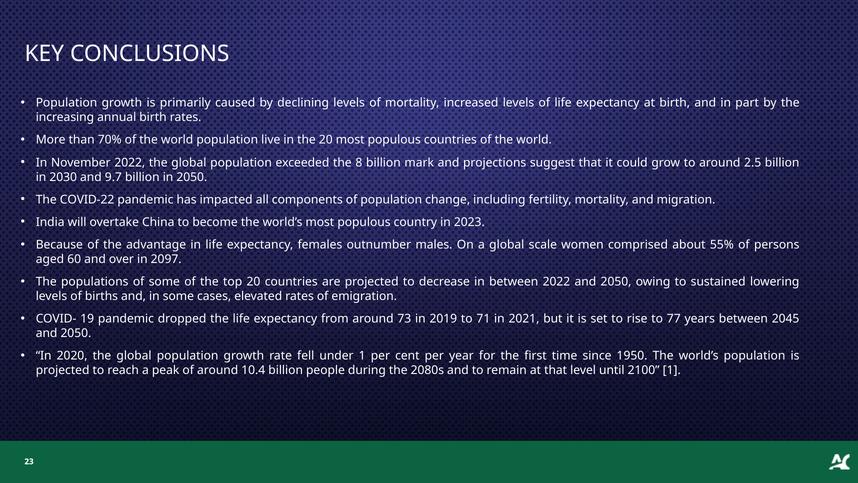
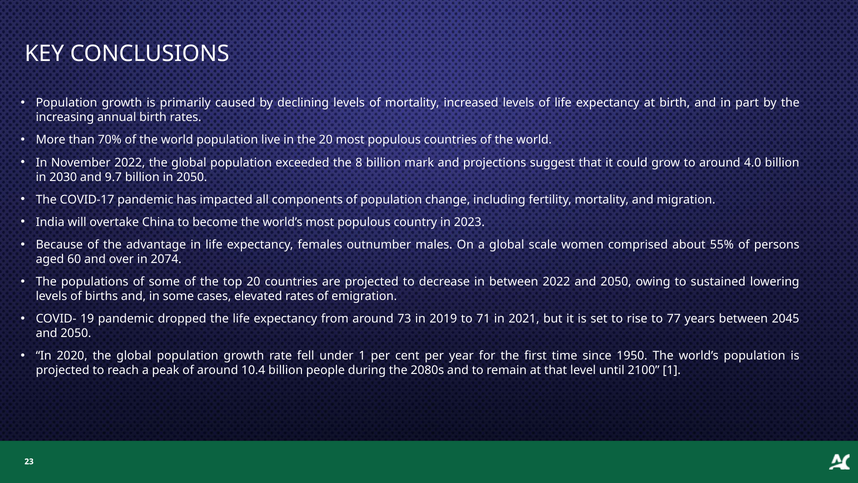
2.5: 2.5 -> 4.0 (753, 162)
COVID-22: COVID-22 -> COVID-17 (87, 199)
2097: 2097 -> 2074 (166, 259)
